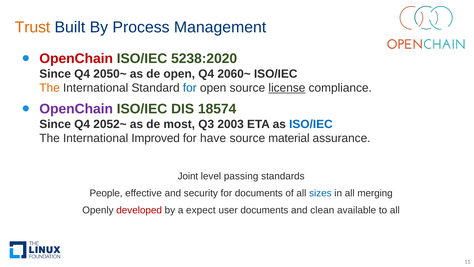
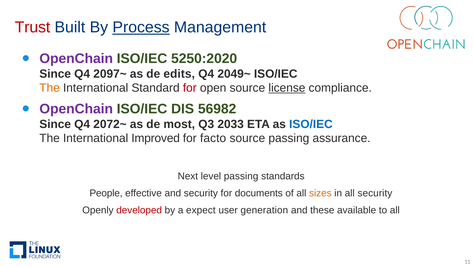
Trust colour: orange -> red (33, 27)
Process underline: none -> present (141, 27)
OpenChain colour: red -> purple (76, 58)
5238:2020: 5238:2020 -> 5250:2020 (204, 58)
2050~: 2050~ -> 2097~ (110, 74)
de open: open -> edits (179, 74)
2060~: 2060~ -> 2049~ (234, 74)
for colour: blue -> red (190, 88)
18574: 18574 -> 56982 (217, 109)
2052~: 2052~ -> 2072~ (110, 124)
2003: 2003 -> 2033 (231, 124)
have: have -> facto (213, 138)
source material: material -> passing (289, 138)
Joint: Joint -> Next (188, 176)
sizes colour: blue -> orange (320, 193)
all merging: merging -> security (375, 193)
user documents: documents -> generation (264, 210)
clean: clean -> these (322, 210)
